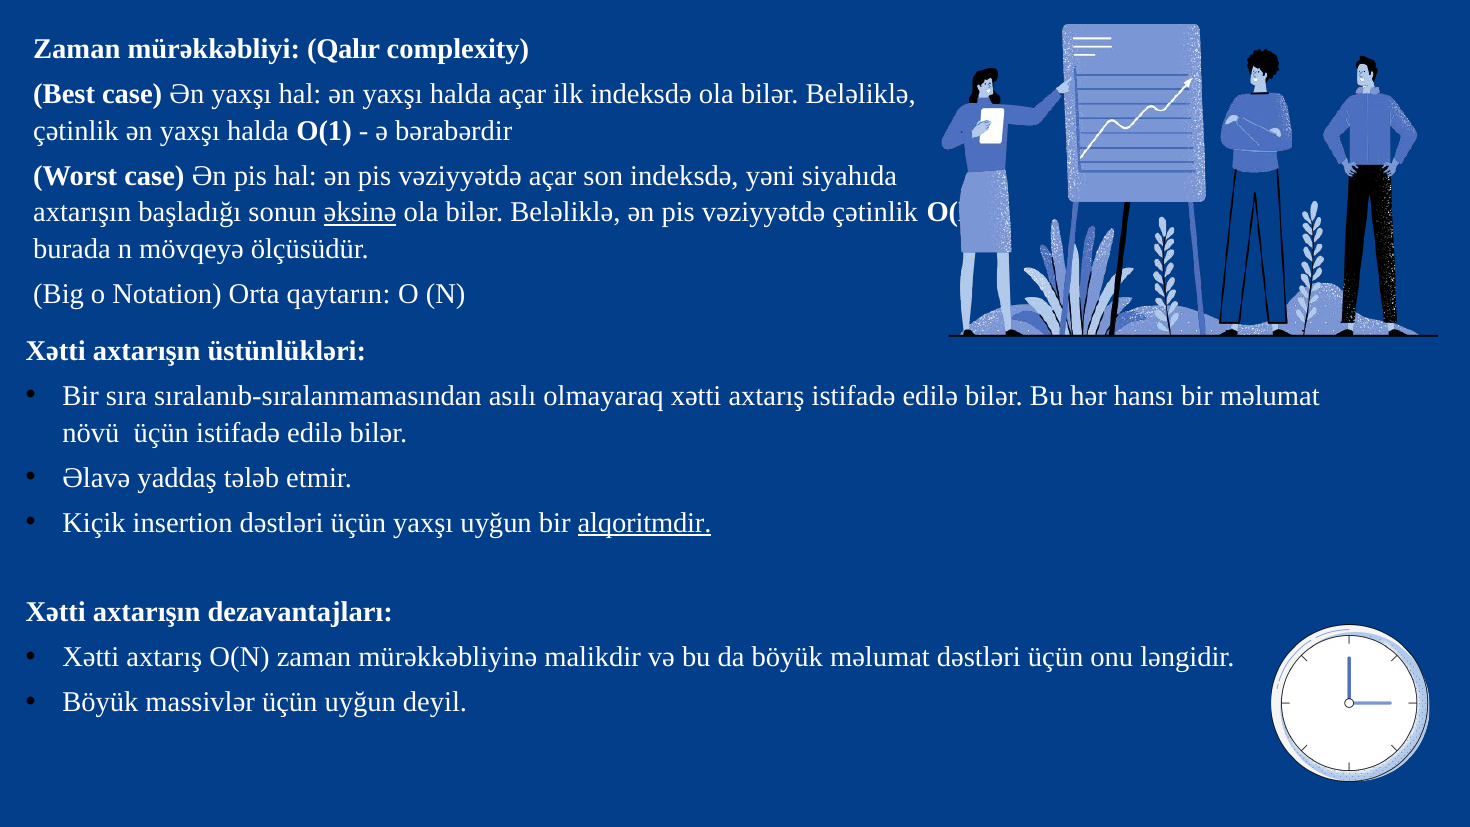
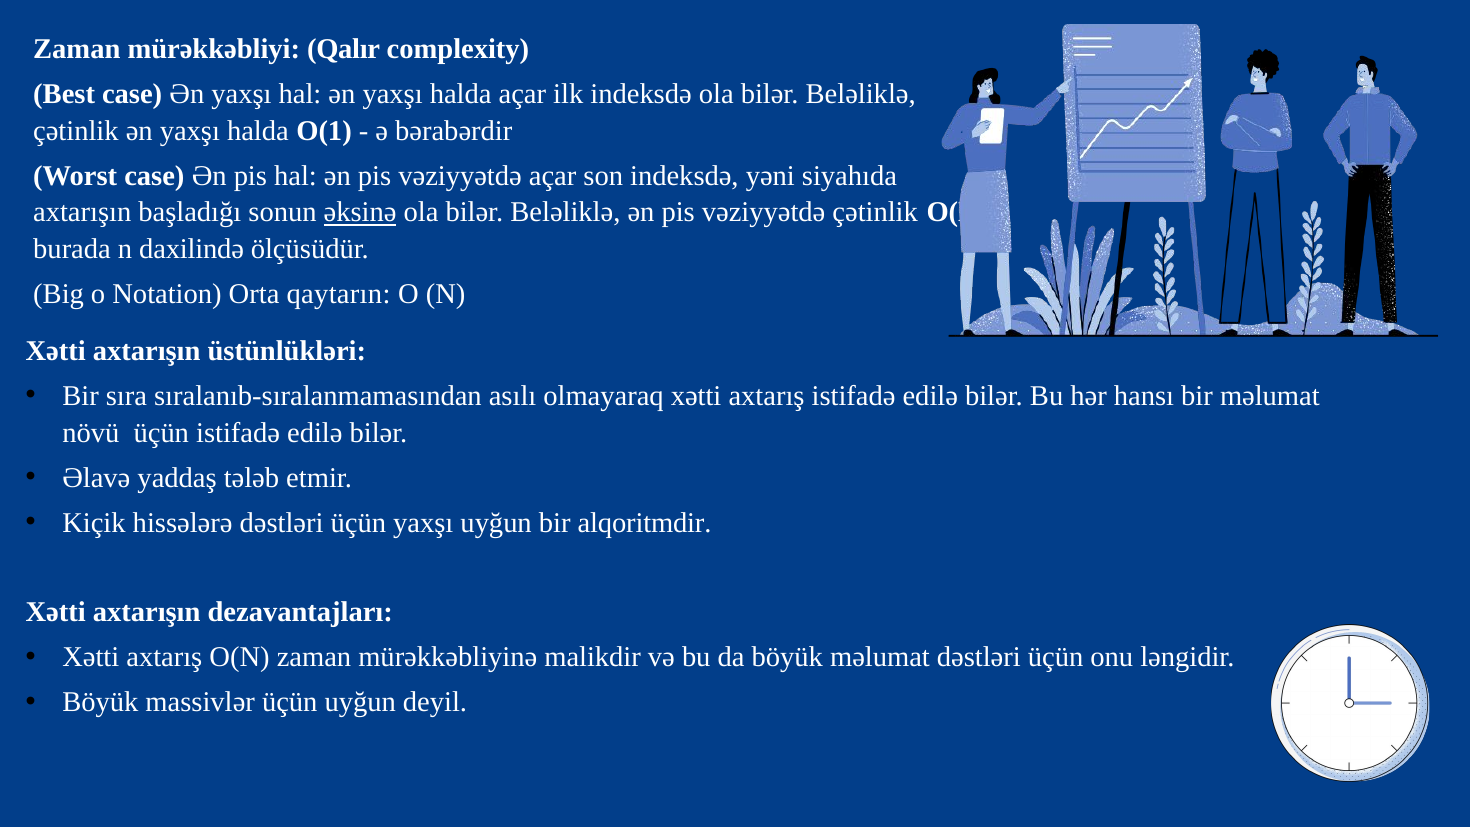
mövqeyə: mövqeyə -> daxilində (192, 249)
insertion: insertion -> hissələrə (183, 523)
alqoritmdir underline: present -> none (645, 523)
